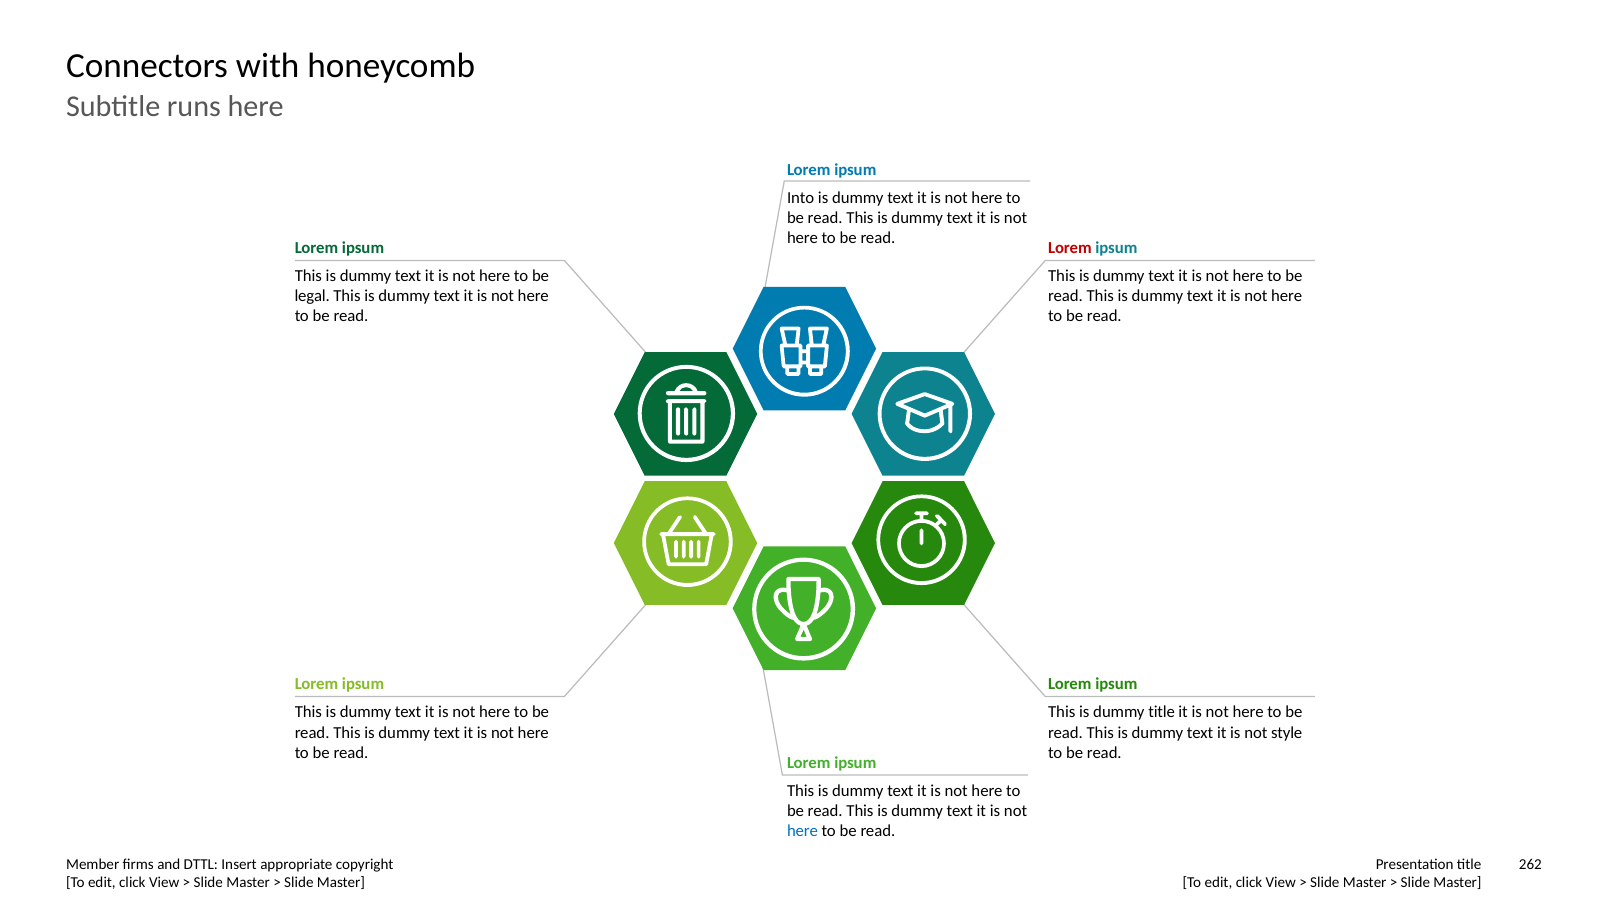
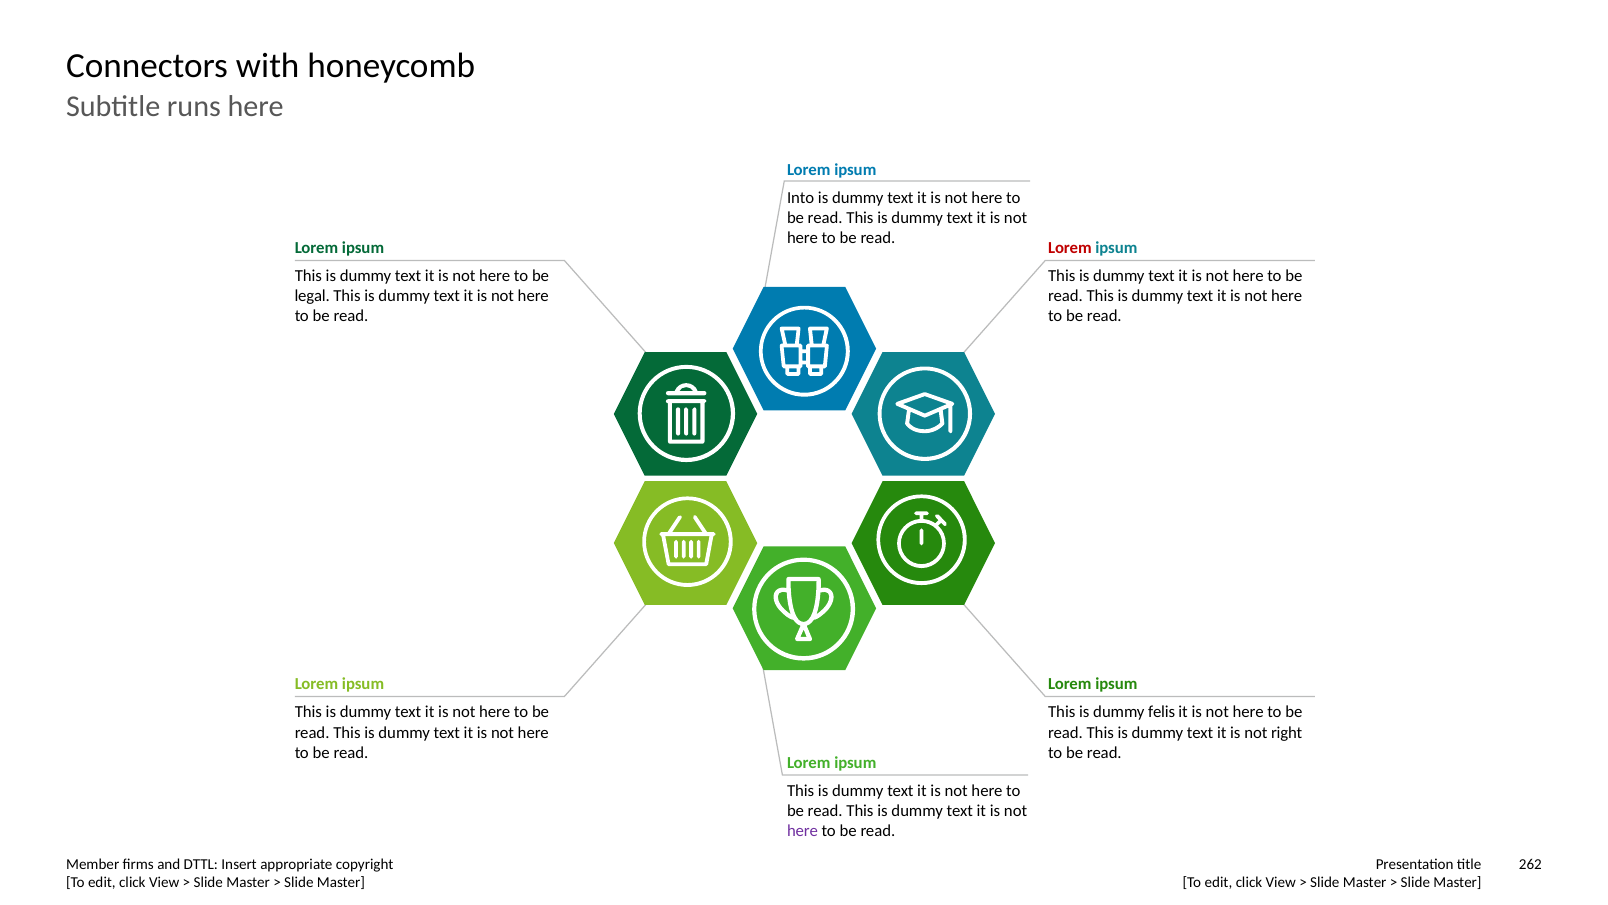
dummy title: title -> felis (1162, 712)
style: style -> right (1287, 732)
here colour: blue -> purple (803, 831)
